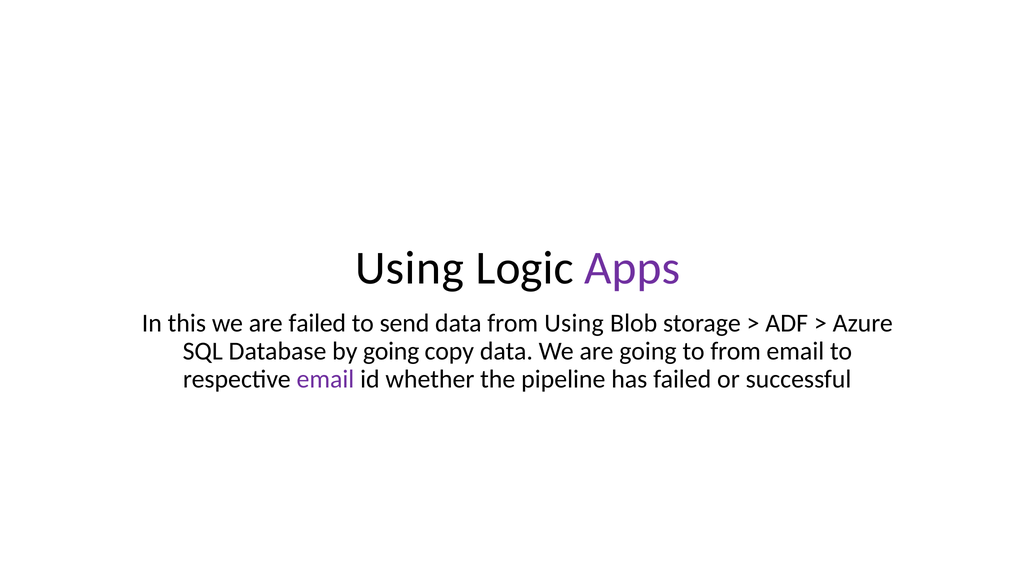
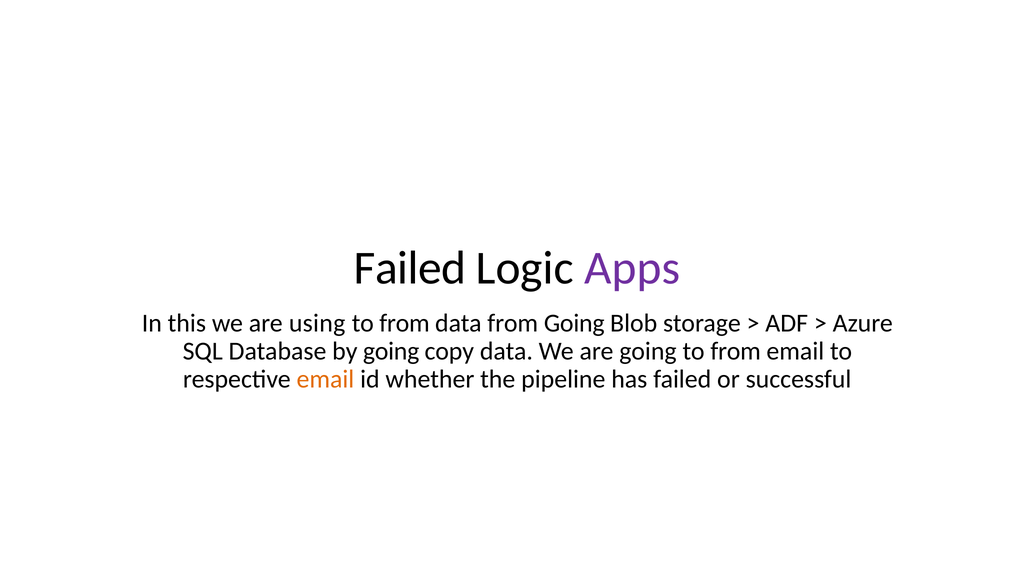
Using: Using -> Failed (410, 268)
are failed: failed -> using (317, 324)
send: send -> from (405, 324)
from Using: Using -> Going (574, 324)
email colour: purple -> orange (325, 379)
